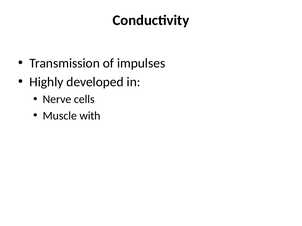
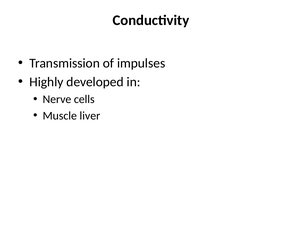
with: with -> liver (90, 116)
